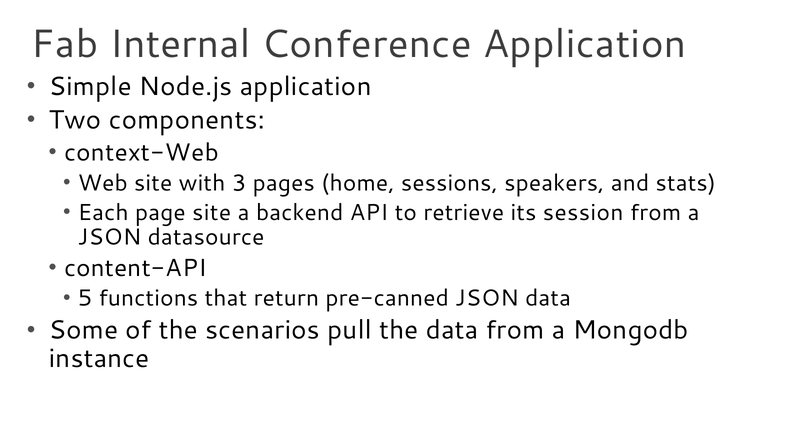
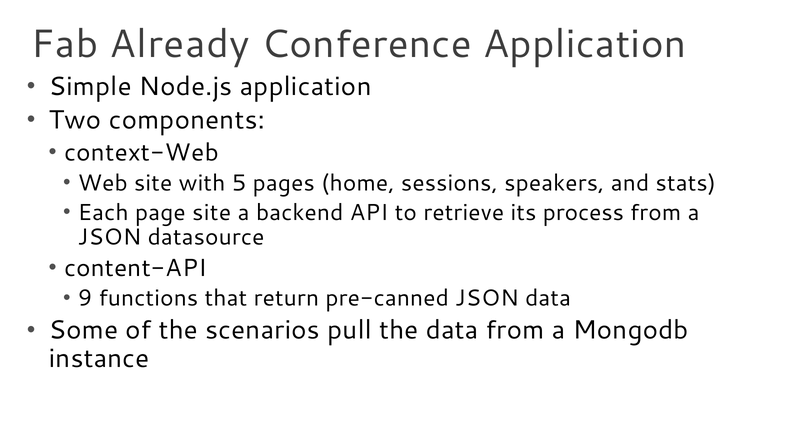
Internal: Internal -> Already (180, 44)
3: 3 -> 5 (239, 183)
session: session -> process (583, 213)
5: 5 -> 9 (85, 299)
